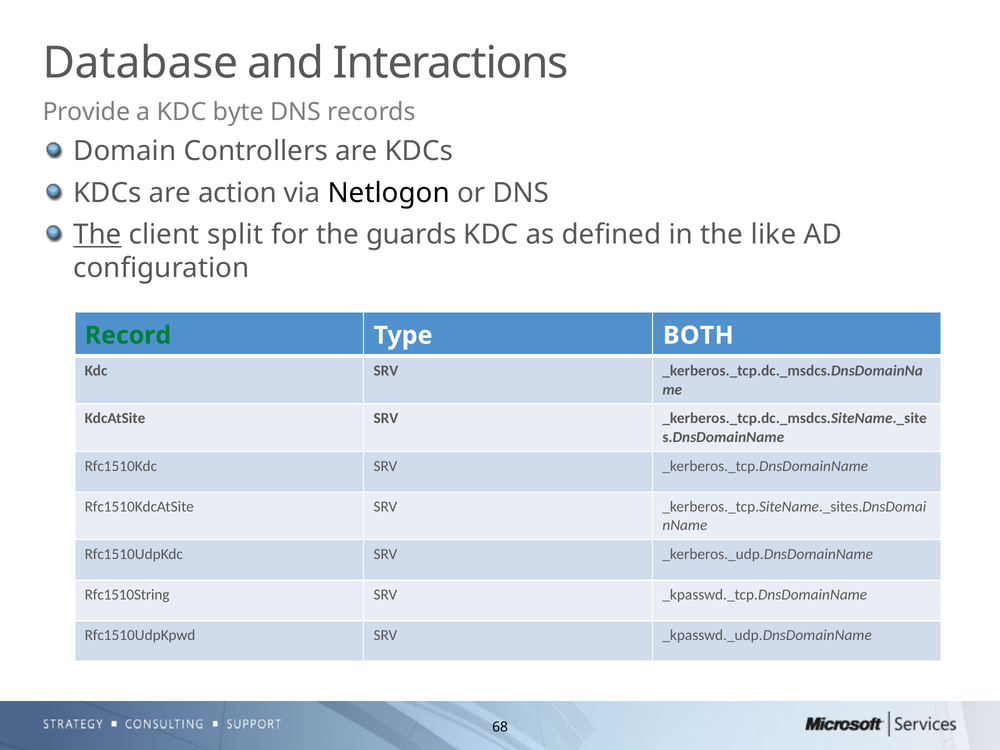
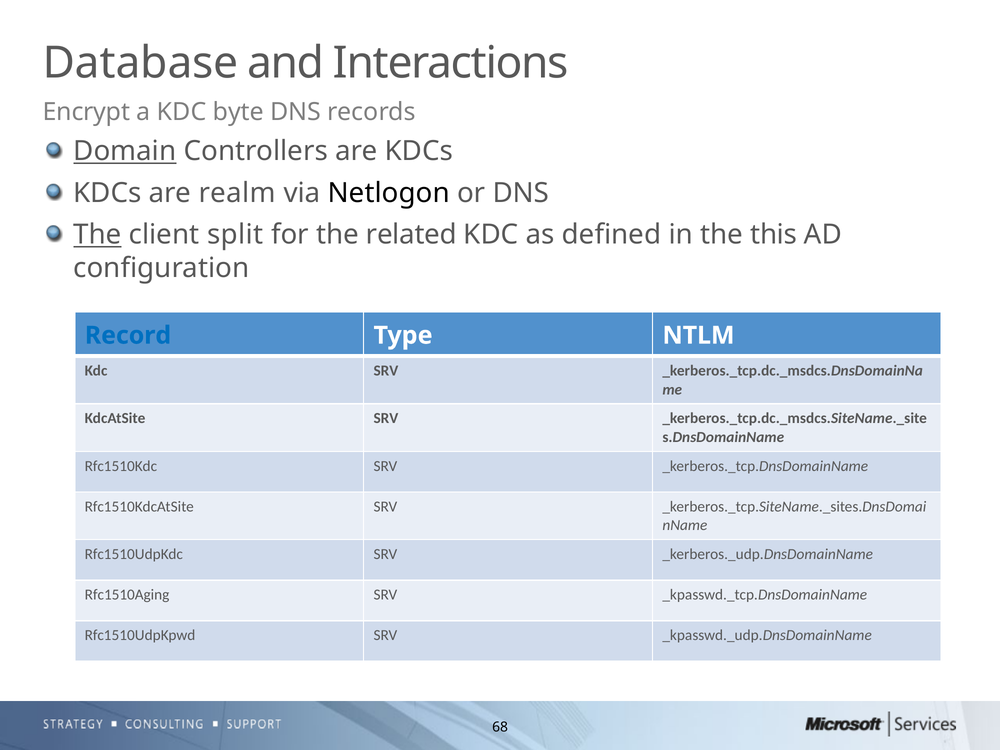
Provide: Provide -> Encrypt (86, 112)
Domain underline: none -> present (125, 151)
action: action -> realm (237, 193)
guards: guards -> related (411, 235)
like: like -> this (774, 235)
Record colour: green -> blue (128, 335)
BOTH: BOTH -> NTLM (698, 335)
Rfc1510String: Rfc1510String -> Rfc1510Aging (127, 595)
